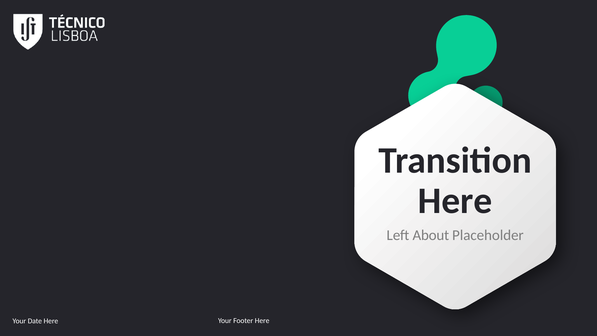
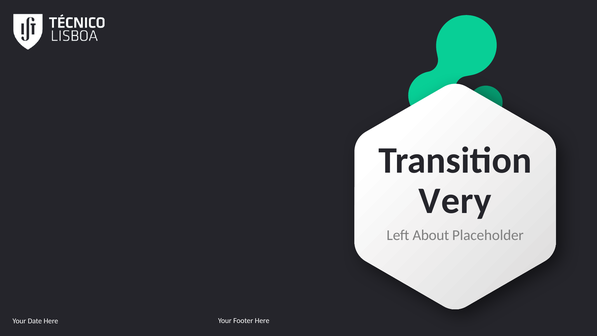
Here: Here -> Very (455, 201)
